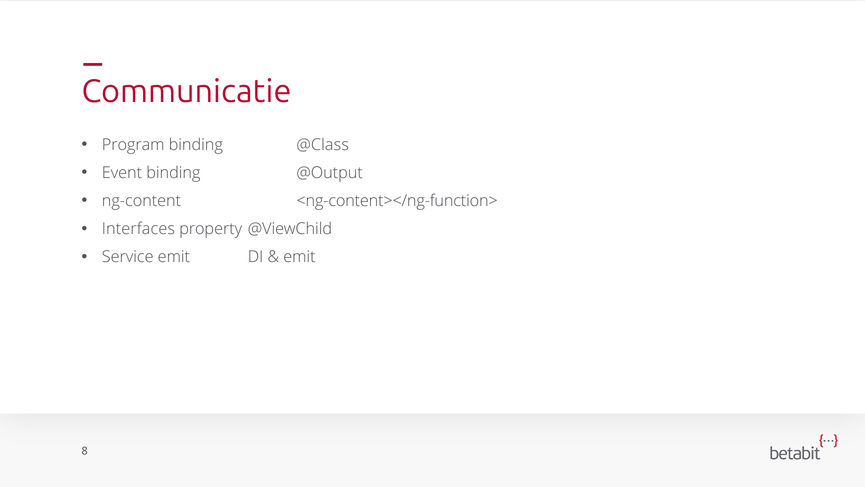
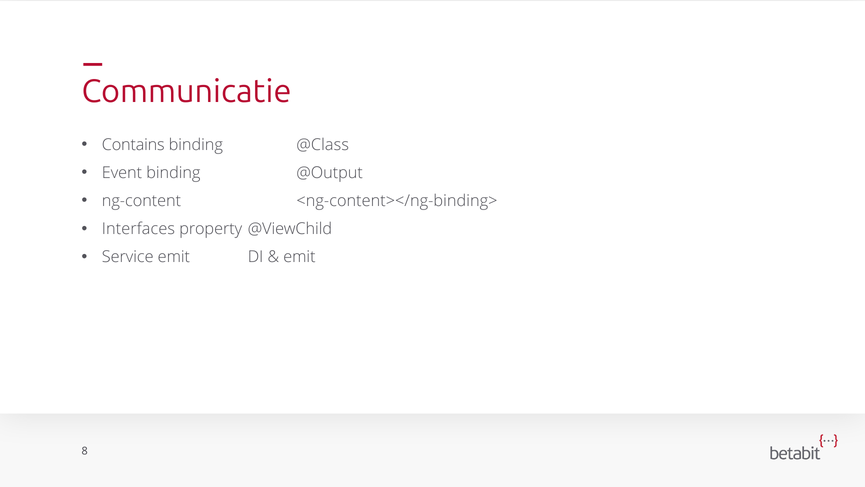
Program: Program -> Contains (133, 145)
<ng-content></ng-function>: <ng-content></ng-function> -> <ng-content></ng-binding> (397, 201)
